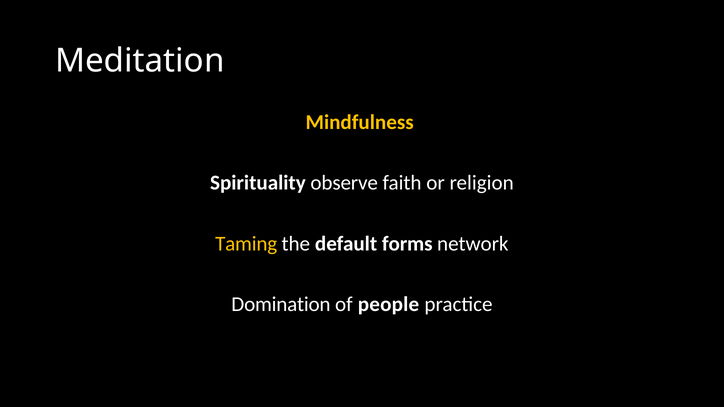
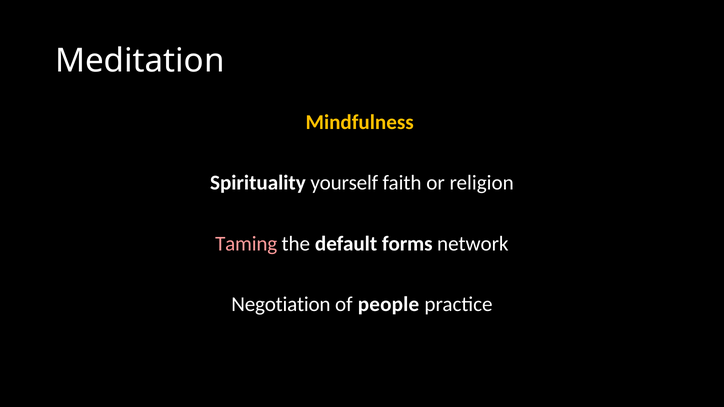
observe: observe -> yourself (344, 183)
Taming colour: yellow -> pink (246, 244)
Domination: Domination -> Negotiation (281, 305)
